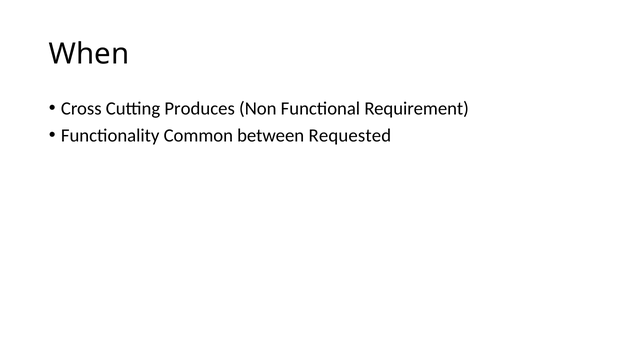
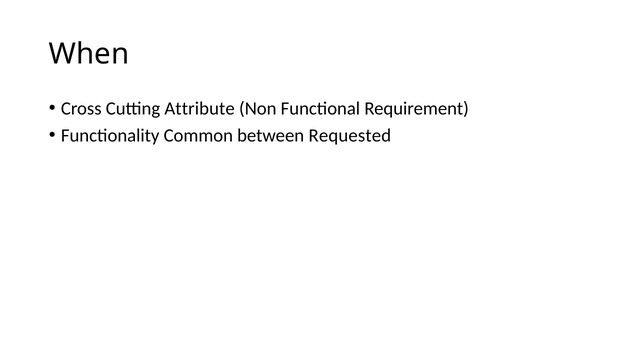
Produces: Produces -> Attribute (200, 109)
